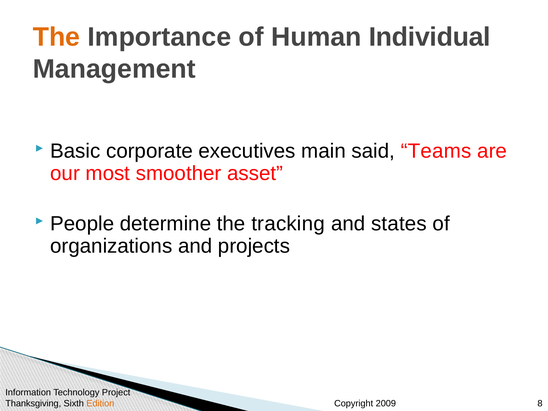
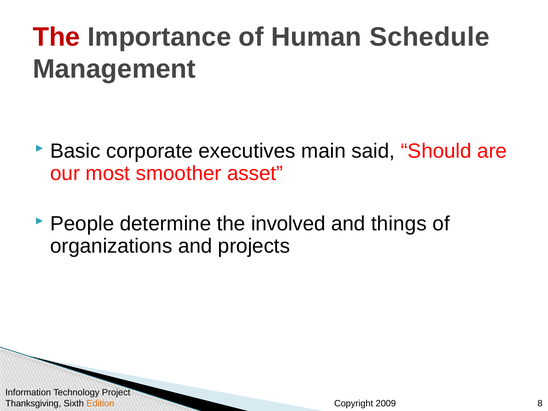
The colour: orange -> red (56, 37)
Individual: Individual -> Schedule (429, 37)
Teams: Teams -> Should (436, 151)
tracking: tracking -> involved (288, 224)
states: states -> things (399, 224)
